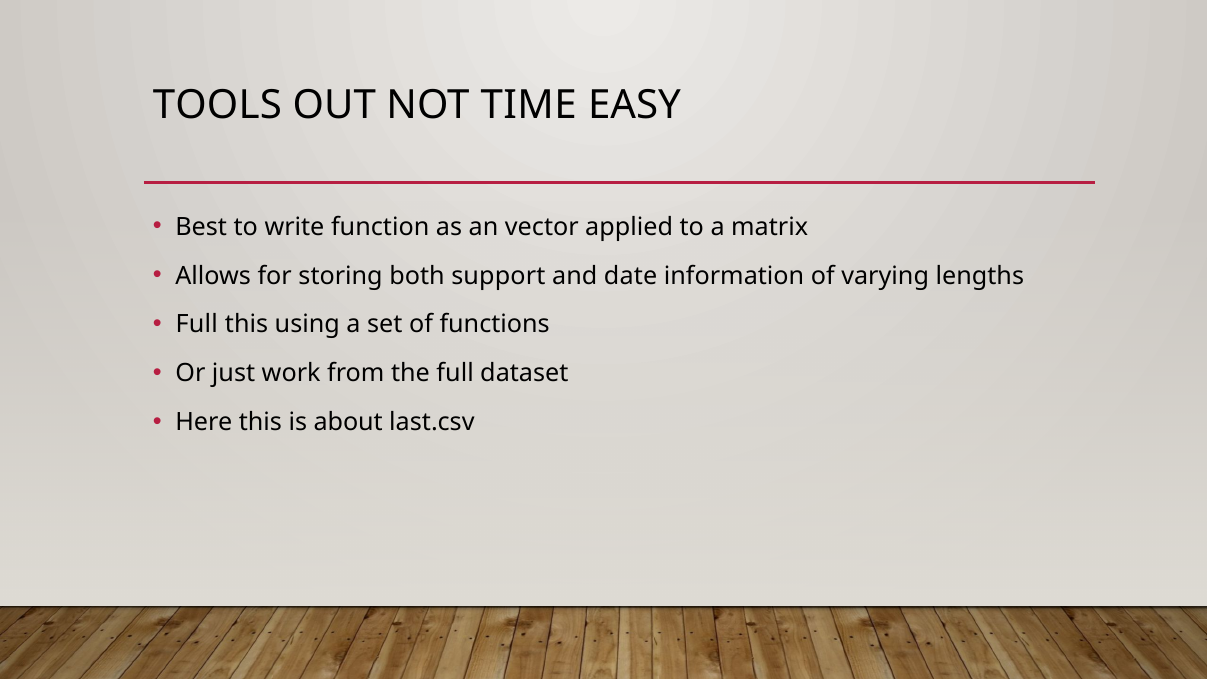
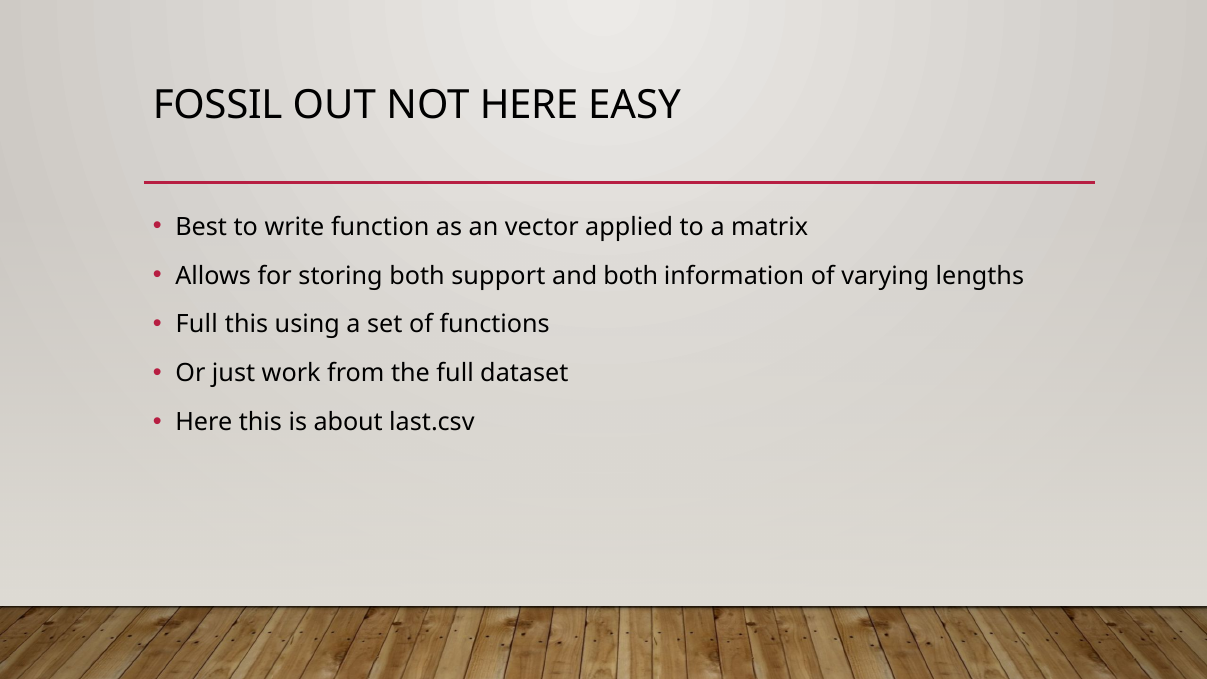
TOOLS: TOOLS -> FOSSIL (218, 106)
NOT TIME: TIME -> HERE (529, 106)
and date: date -> both (631, 276)
